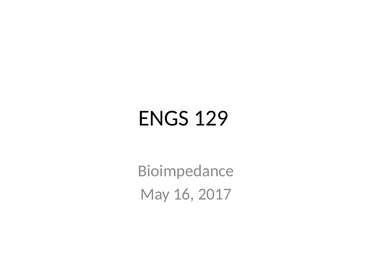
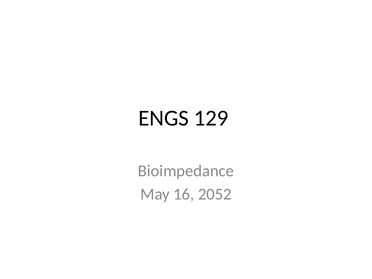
2017: 2017 -> 2052 (215, 194)
